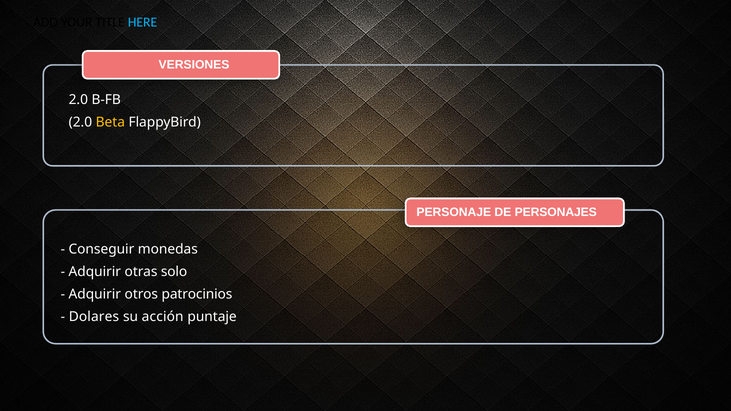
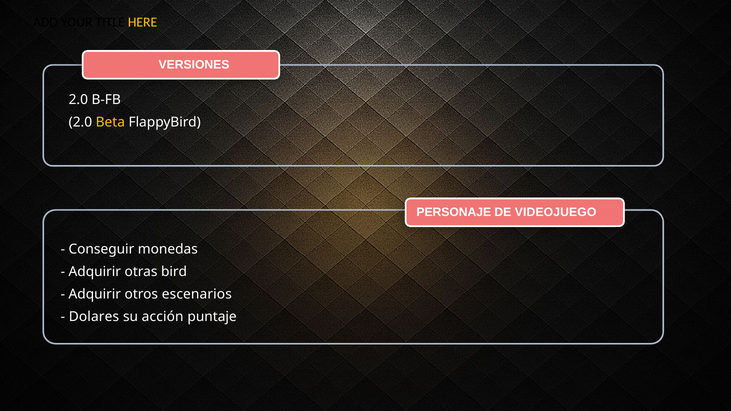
HERE colour: light blue -> yellow (143, 22)
PERSONAJES: PERSONAJES -> VIDEOJUEGO (556, 213)
solo: solo -> bird (174, 272)
patrocinios: patrocinios -> escenarios (197, 295)
